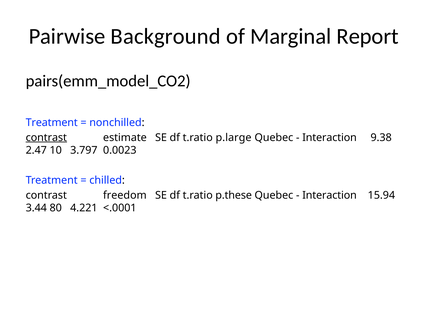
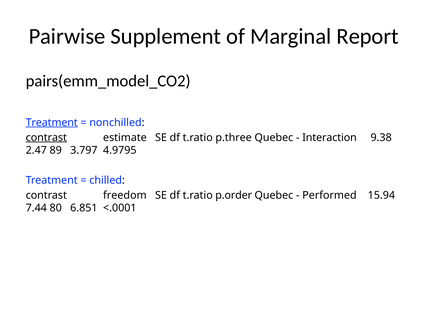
Background: Background -> Supplement (166, 37)
Treatment underline: none -> present (52, 123)
p.large: p.large -> p.three (234, 138)
10: 10 -> 89 (56, 150)
0.0023: 0.0023 -> 4.9795 (120, 150)
p.these: p.these -> p.order (234, 195)
Interaction: Interaction -> Performed (329, 195)
3.44: 3.44 -> 7.44 (36, 208)
4.221: 4.221 -> 6.851 (84, 208)
